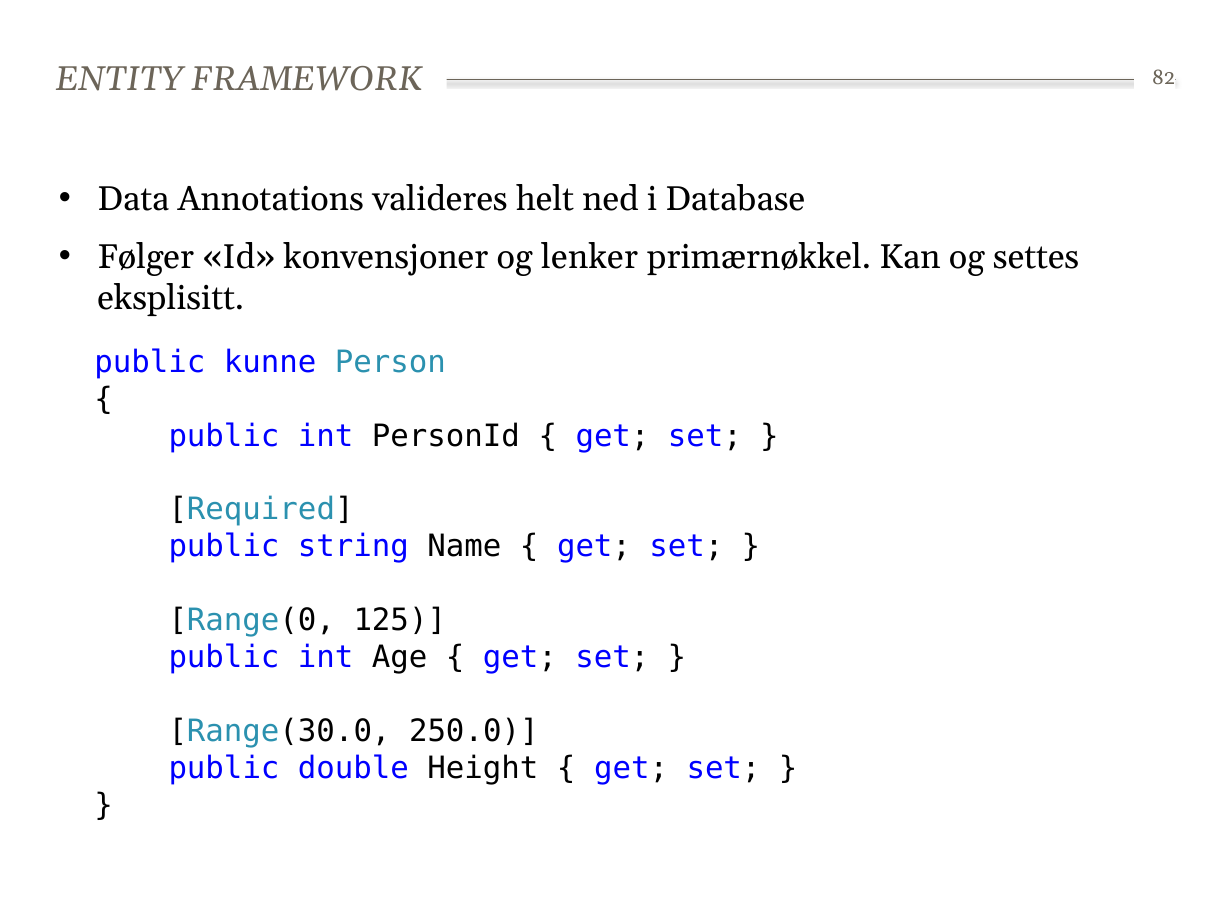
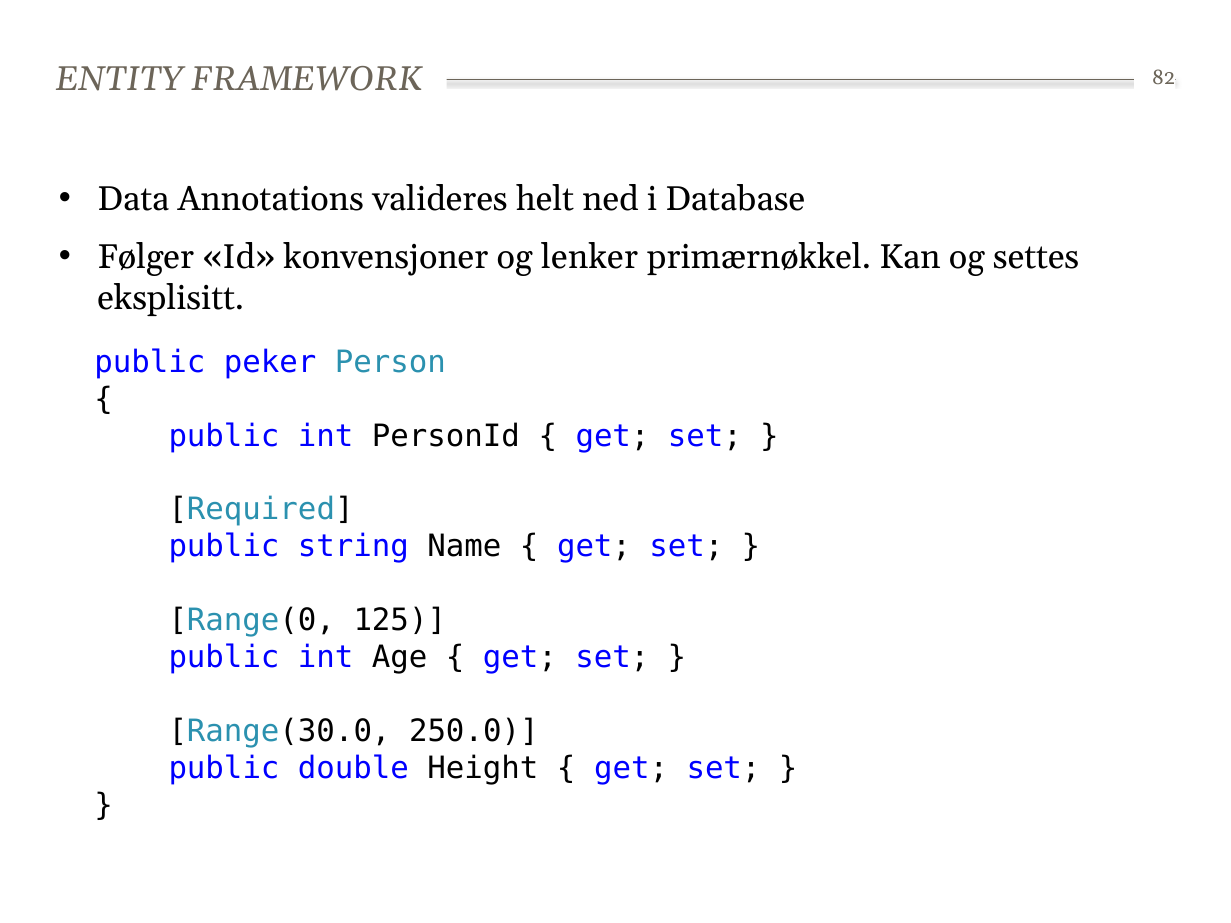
kunne: kunne -> peker (270, 362)
